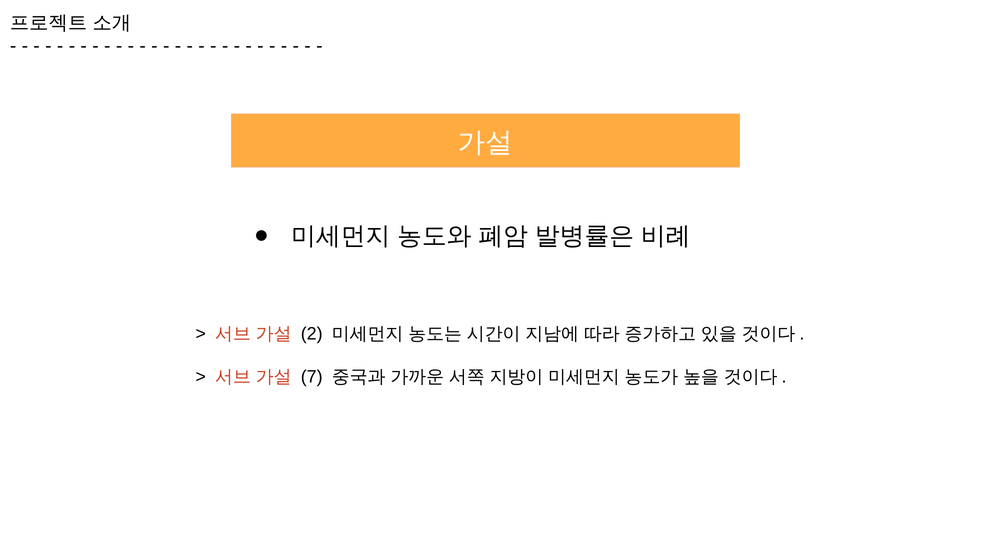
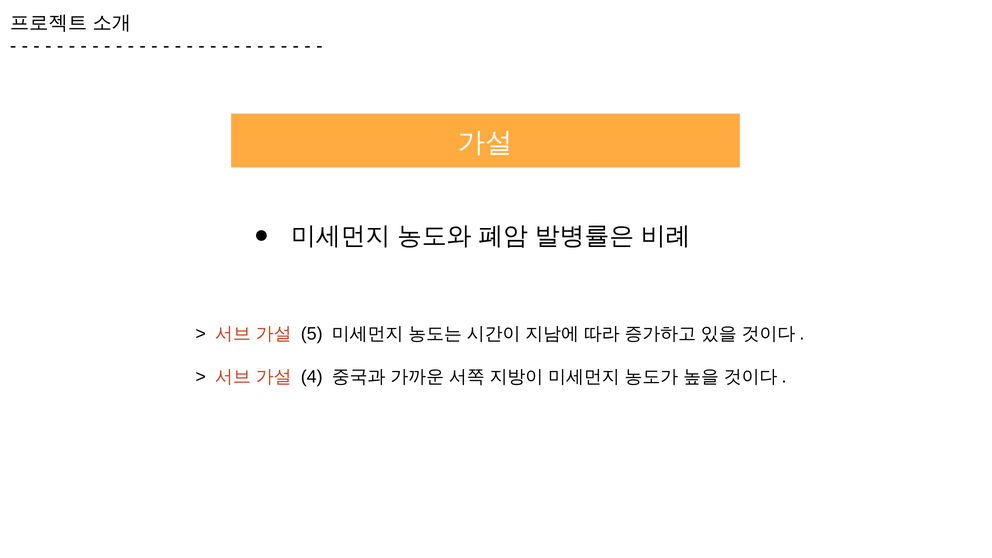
2: 2 -> 5 (312, 334)
7: 7 -> 4 (312, 377)
